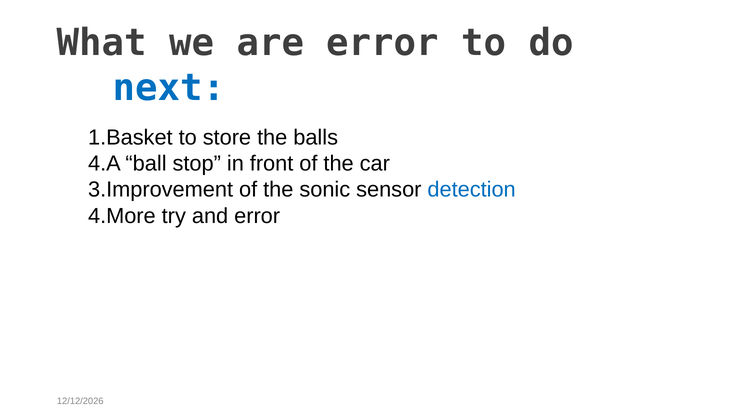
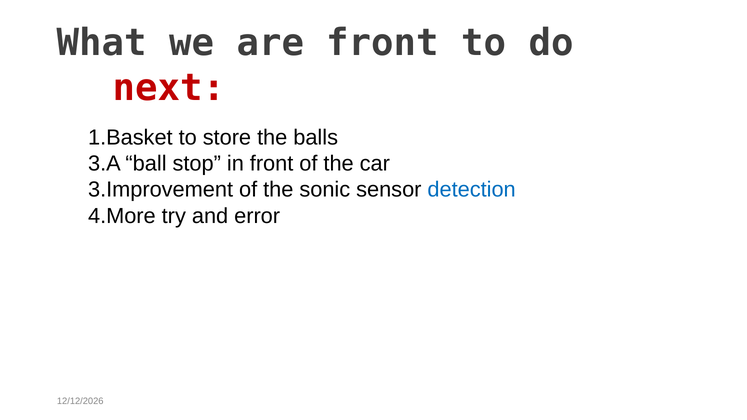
are error: error -> front (383, 43)
next colour: blue -> red (169, 88)
4.A: 4.A -> 3.A (104, 164)
